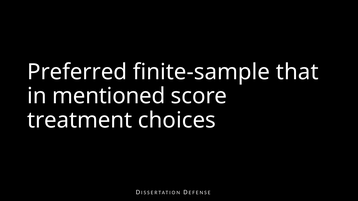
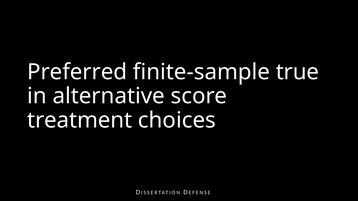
that: that -> true (297, 72)
mentioned: mentioned -> alternative (109, 96)
